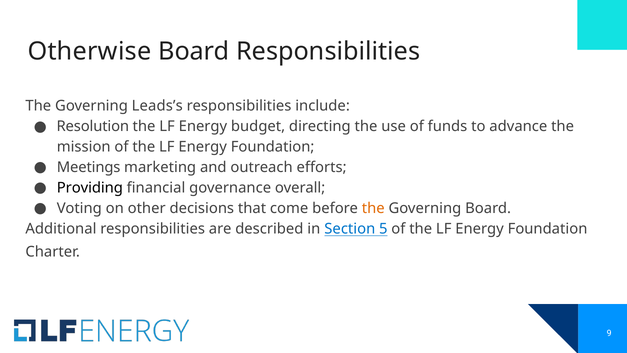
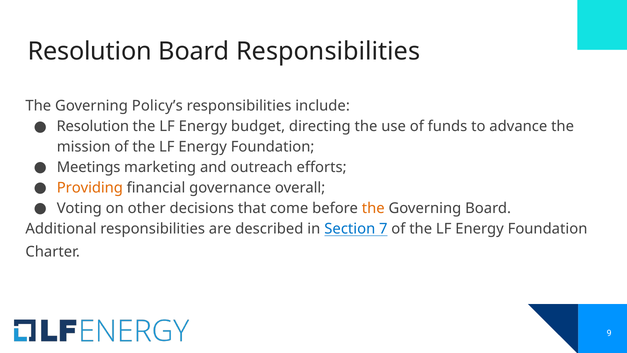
Otherwise: Otherwise -> Resolution (90, 51)
Leads’s: Leads’s -> Policy’s (157, 106)
Providing colour: black -> orange (90, 188)
5: 5 -> 7 (383, 229)
